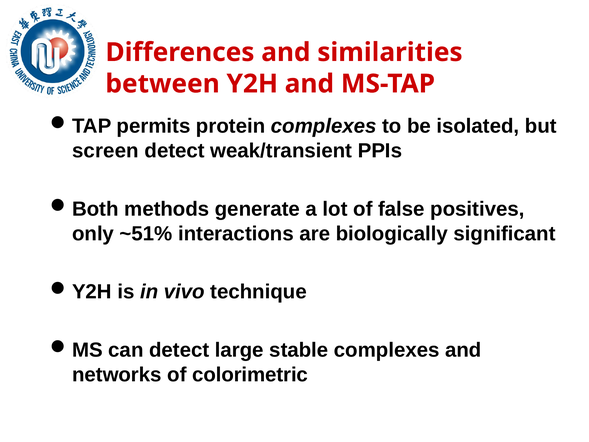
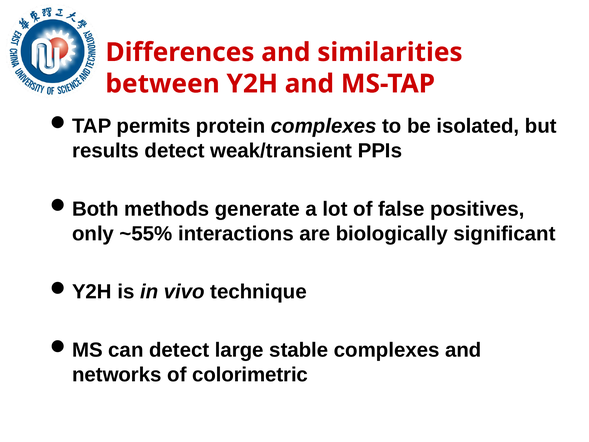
screen: screen -> results (106, 151)
~51%: ~51% -> ~55% (146, 233)
